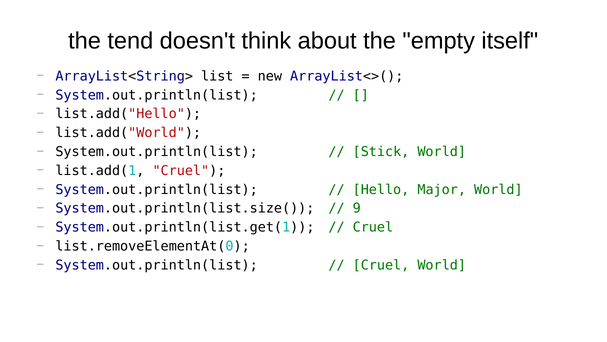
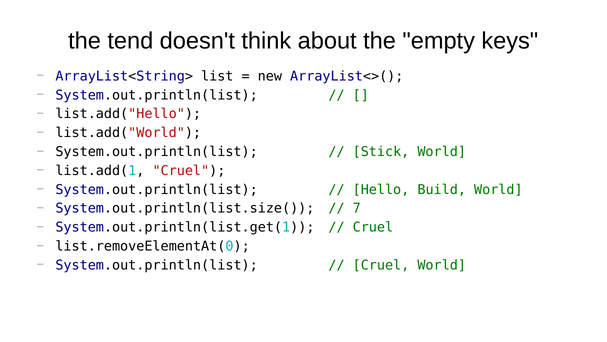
itself: itself -> keys (510, 41)
Major: Major -> Build (442, 189)
9: 9 -> 7 (357, 208)
